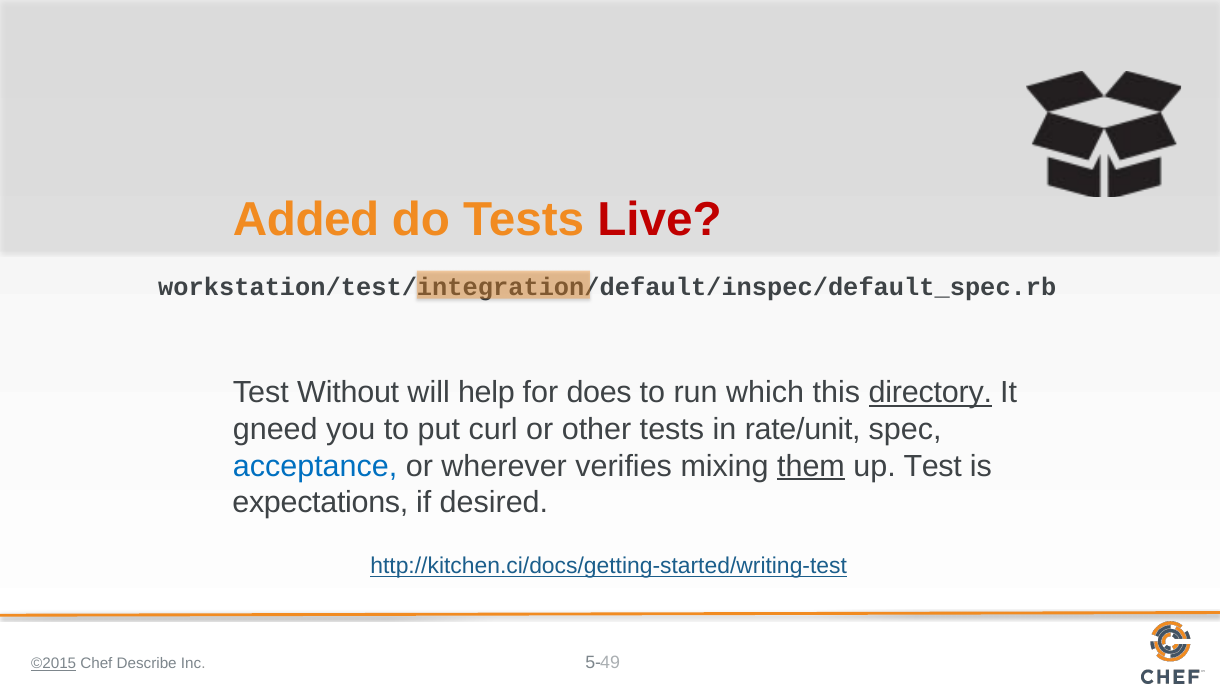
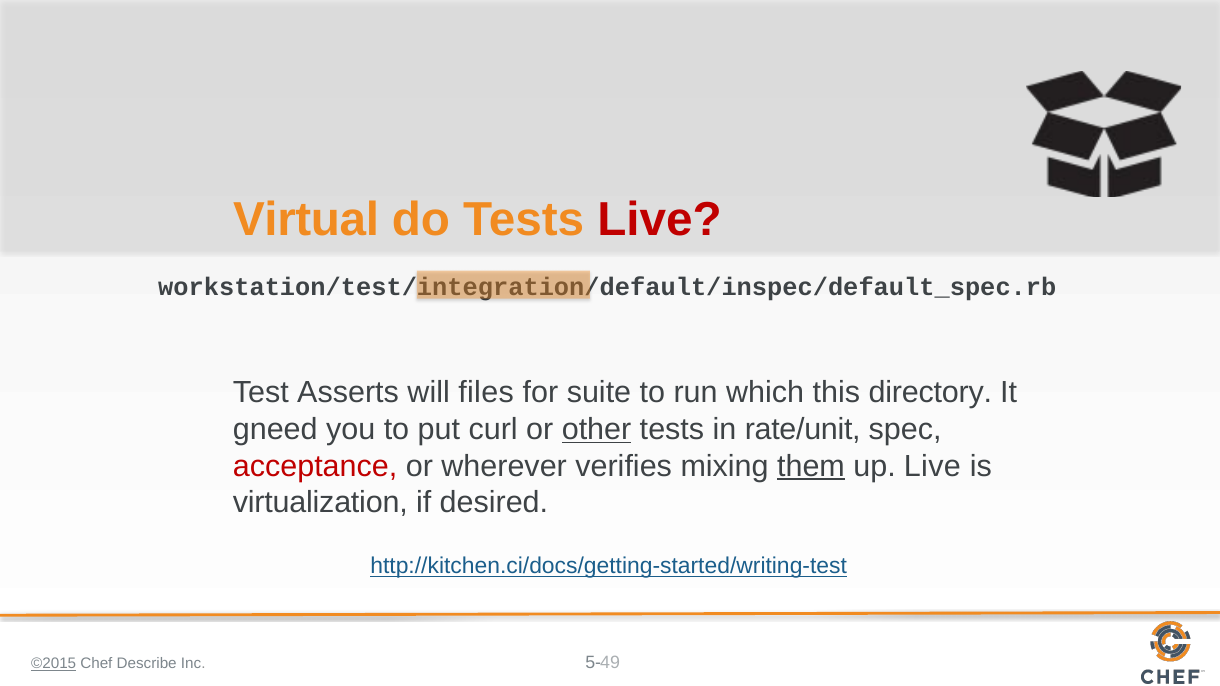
Added: Added -> Virtual (306, 220)
Without: Without -> Asserts (348, 393)
help: help -> files (486, 393)
does: does -> suite (599, 393)
directory underline: present -> none (930, 393)
other underline: none -> present (597, 430)
acceptance colour: blue -> red (315, 466)
up Test: Test -> Live (932, 466)
expectations: expectations -> virtualization (320, 503)
